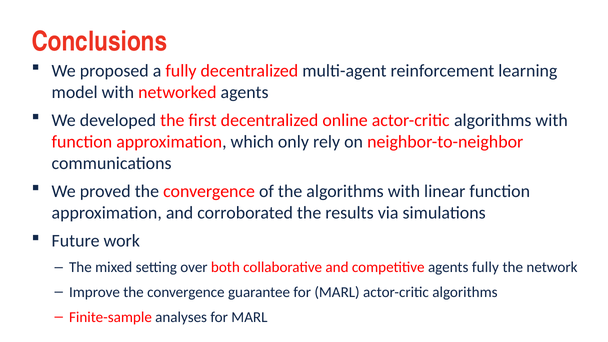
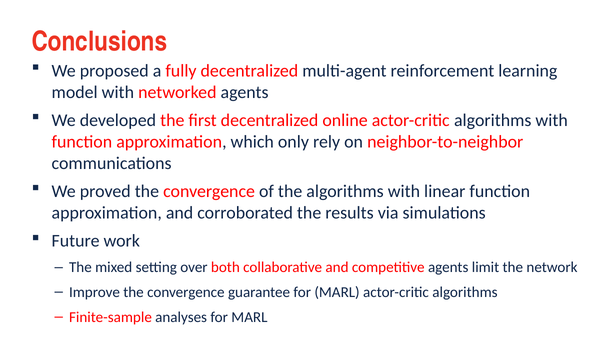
agents fully: fully -> limit (486, 267)
